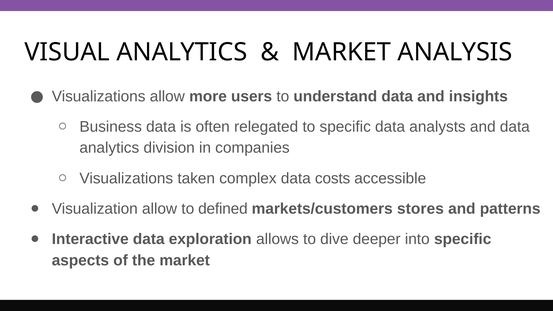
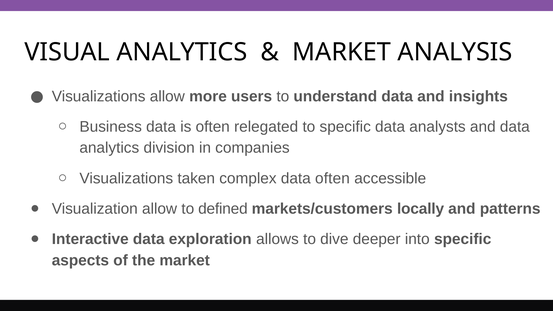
data costs: costs -> often (332, 178)
stores: stores -> locally (421, 209)
